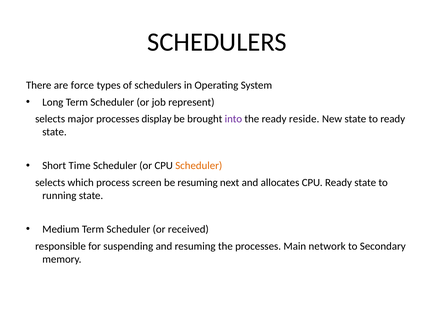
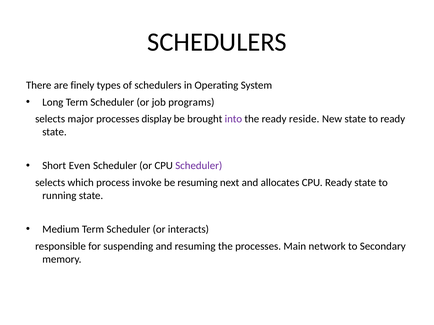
force: force -> finely (82, 85)
represent: represent -> programs (191, 102)
Time: Time -> Even (80, 166)
Scheduler colour: orange -> purple (199, 166)
screen: screen -> invoke (147, 183)
received: received -> interacts (188, 230)
